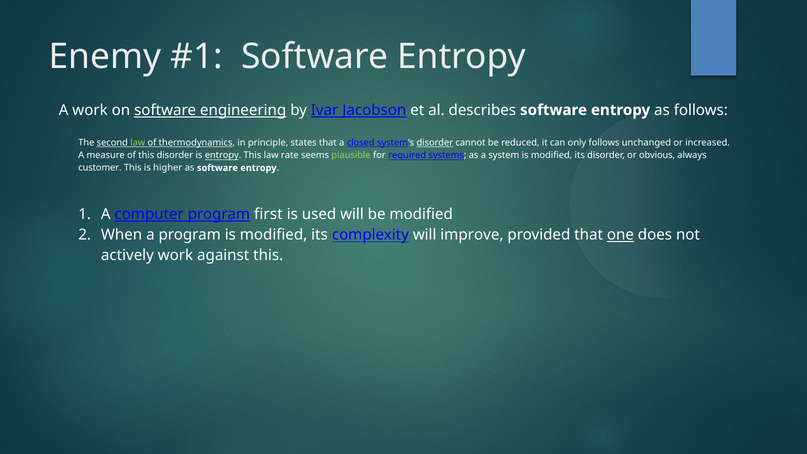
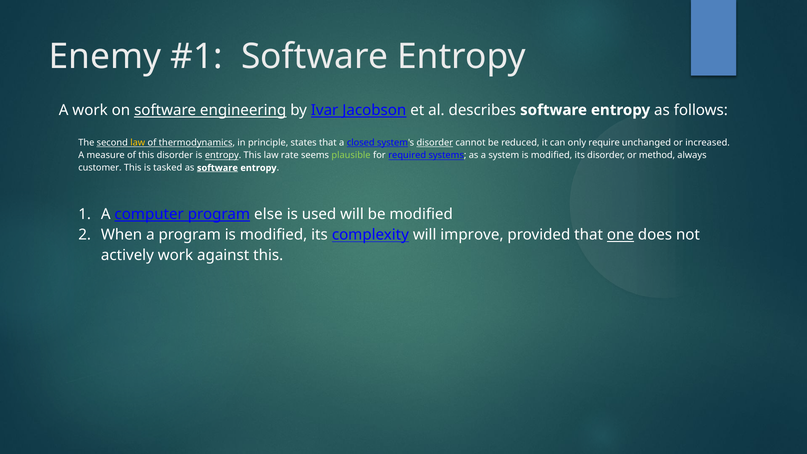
law colour: light green -> yellow (138, 143)
only follows: follows -> require (604, 143)
obvious: obvious -> method (657, 155)
higher: higher -> tasked (168, 168)
software underline: none -> present (217, 168)
first: first -> else (268, 214)
